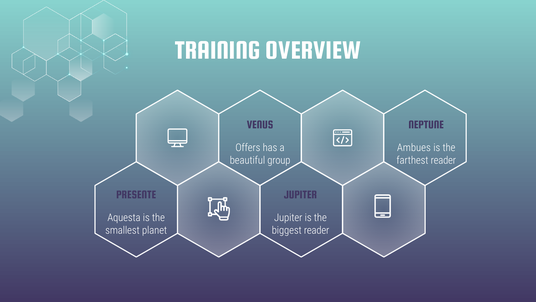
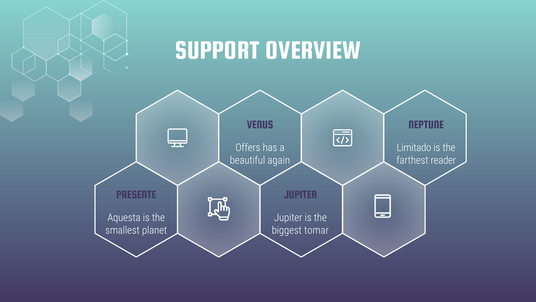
TRAINING: TRAINING -> SUPPORT (217, 50)
Ambues: Ambues -> Limitado (414, 147)
group: group -> again (279, 160)
biggest reader: reader -> tomar (316, 230)
